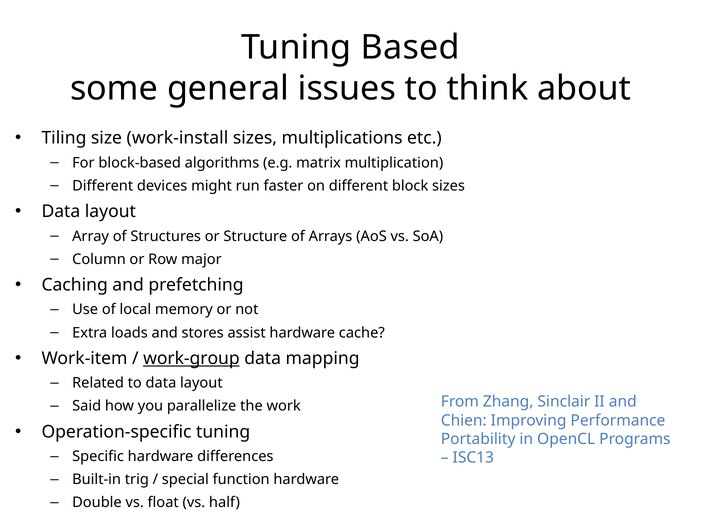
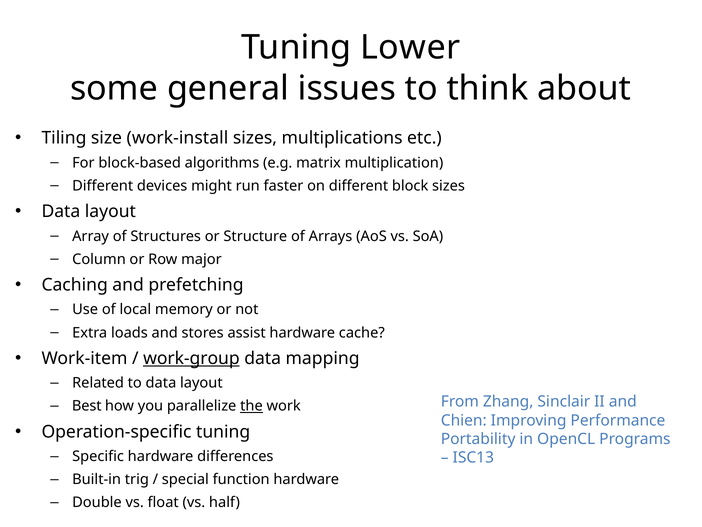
Based: Based -> Lower (410, 47)
Said: Said -> Best (87, 406)
the underline: none -> present (251, 406)
